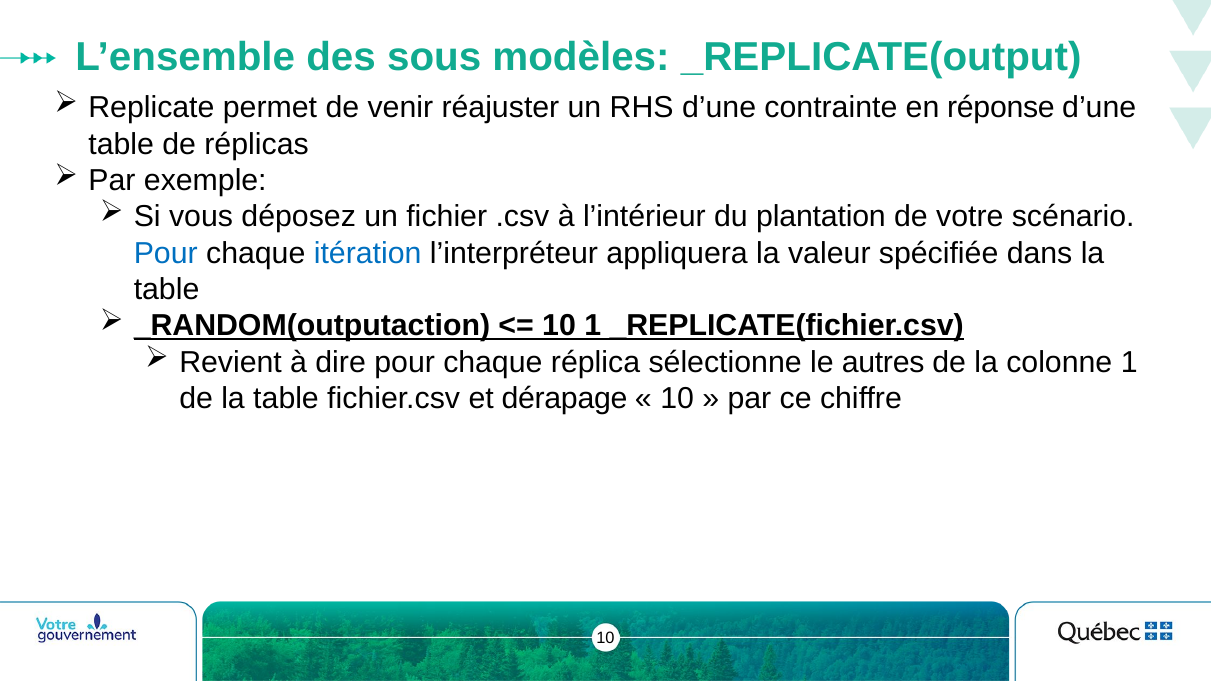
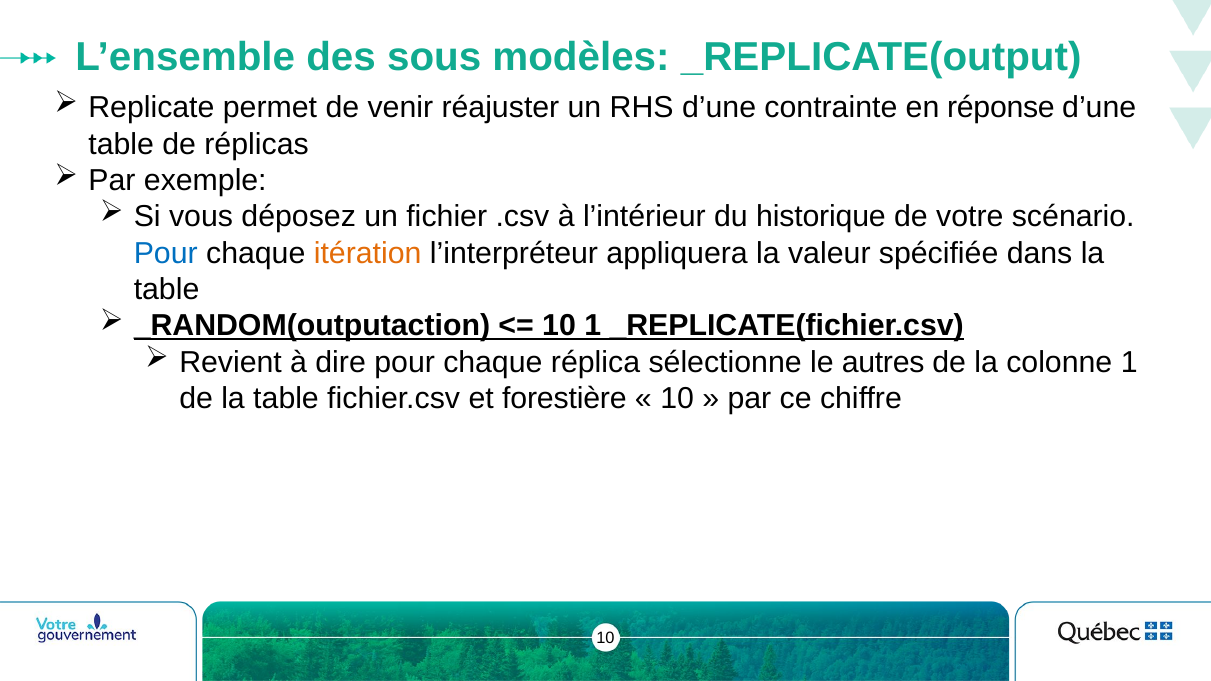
plantation: plantation -> historique (821, 217)
itération colour: blue -> orange (368, 253)
dérapage: dérapage -> forestière (564, 398)
